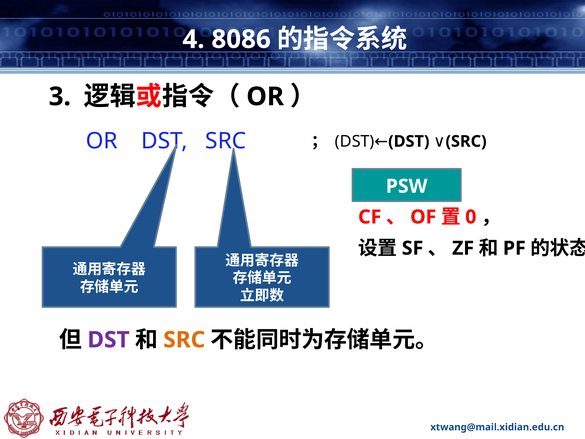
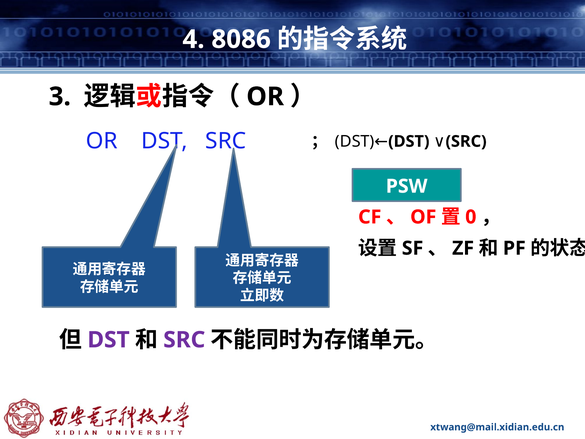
SRC colour: orange -> purple (184, 340)
